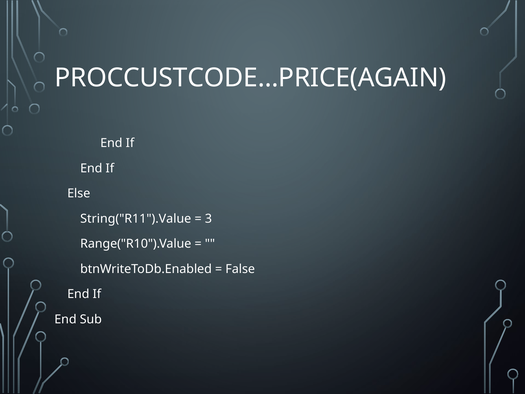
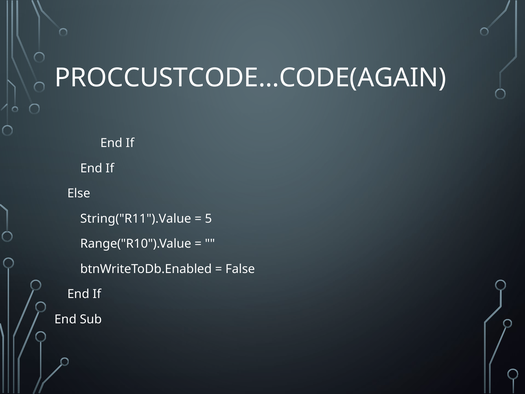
PROCCUSTCODE…PRICE(AGAIN: PROCCUSTCODE…PRICE(AGAIN -> PROCCUSTCODE…CODE(AGAIN (250, 78)
3: 3 -> 5 (208, 219)
